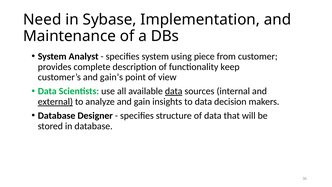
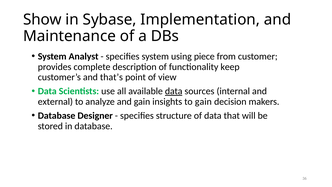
Need: Need -> Show (42, 20)
gain’s: gain’s -> that’s (111, 77)
external underline: present -> none (55, 102)
to data: data -> gain (203, 102)
